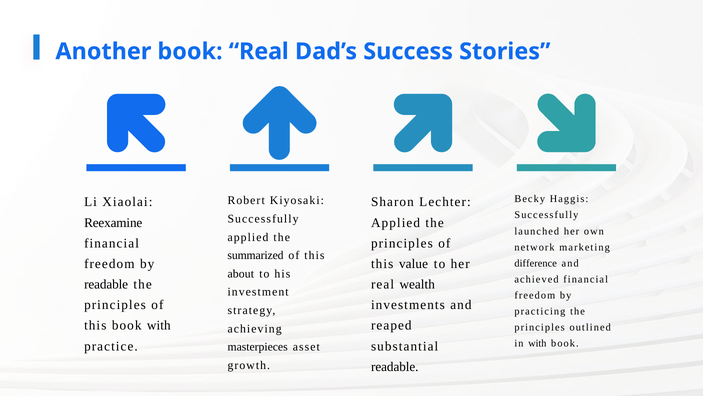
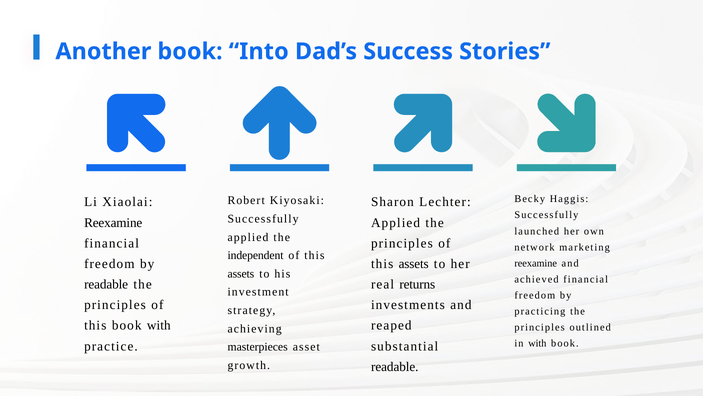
book Real: Real -> Into (259, 51)
summarized: summarized -> independent (256, 255)
value: value -> assets (414, 263)
difference: difference -> reexamine (536, 263)
about: about -> assets (241, 273)
wealth: wealth -> returns (417, 284)
